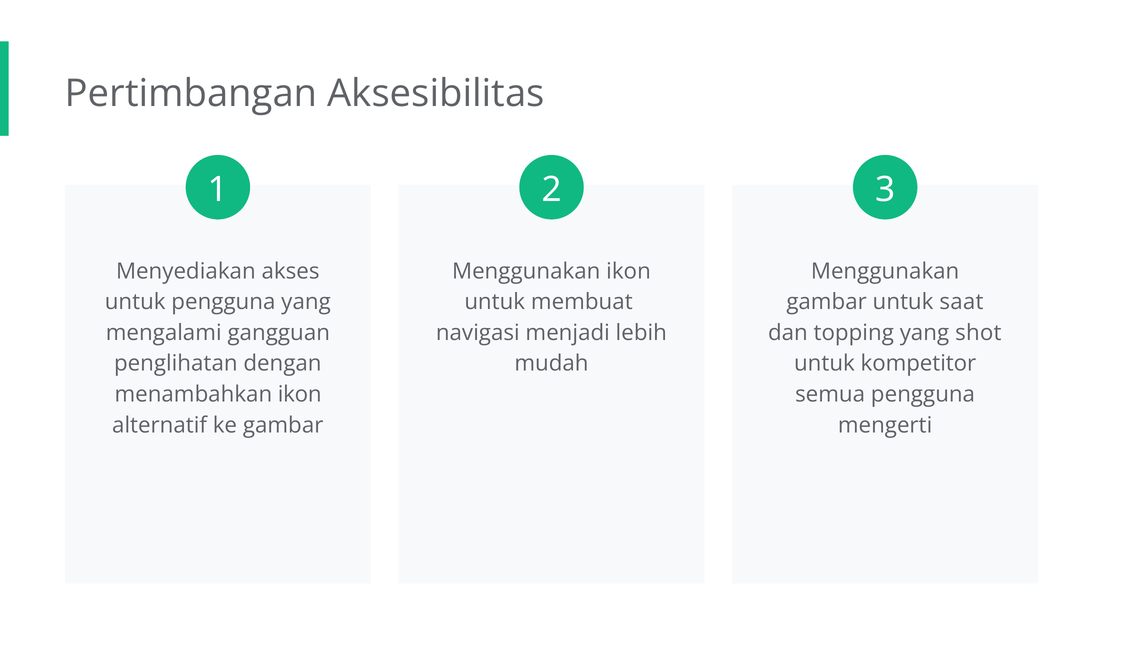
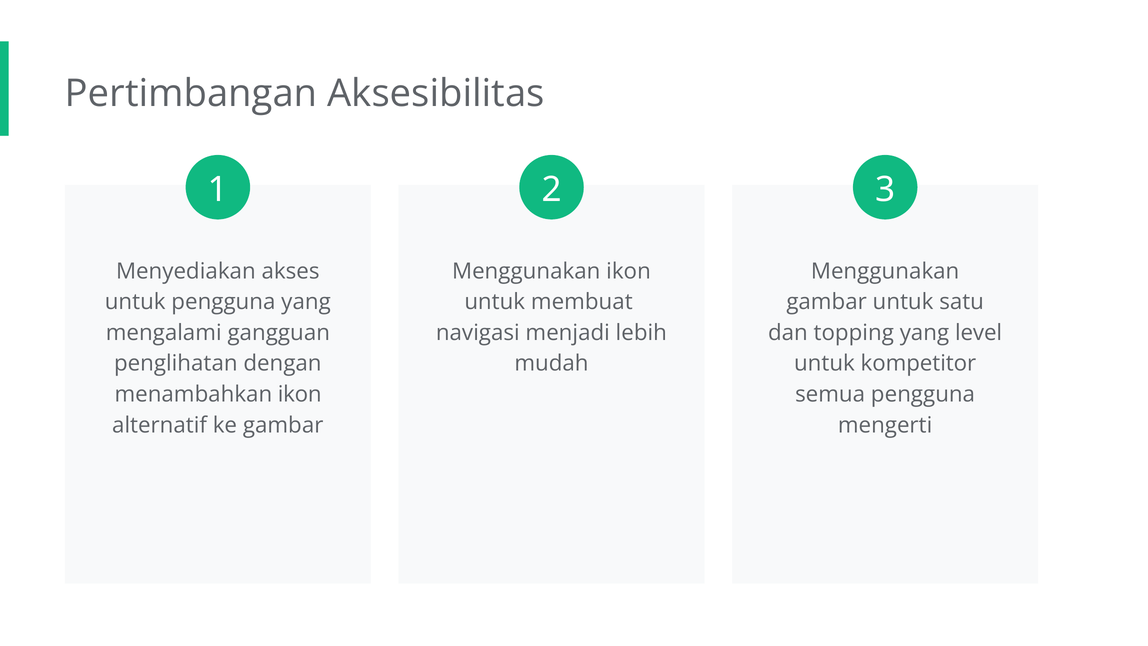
saat: saat -> satu (962, 302)
shot: shot -> level (979, 333)
